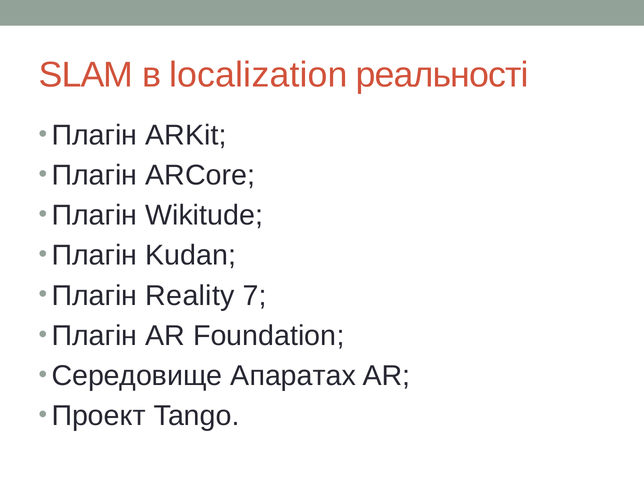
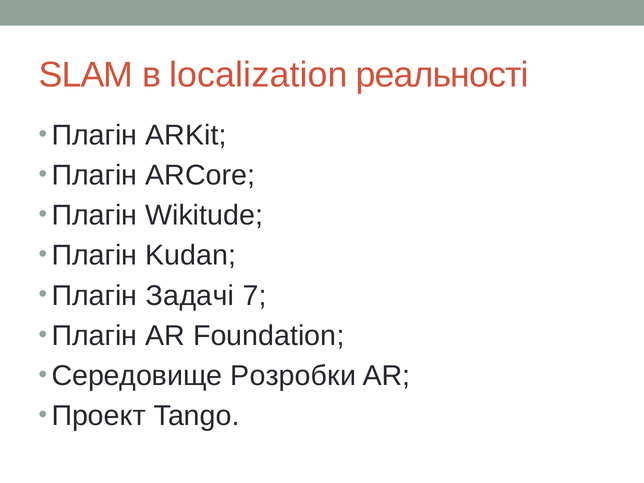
Reality: Reality -> Задачі (190, 296)
Апаратах: Апаратах -> Розробки (293, 376)
